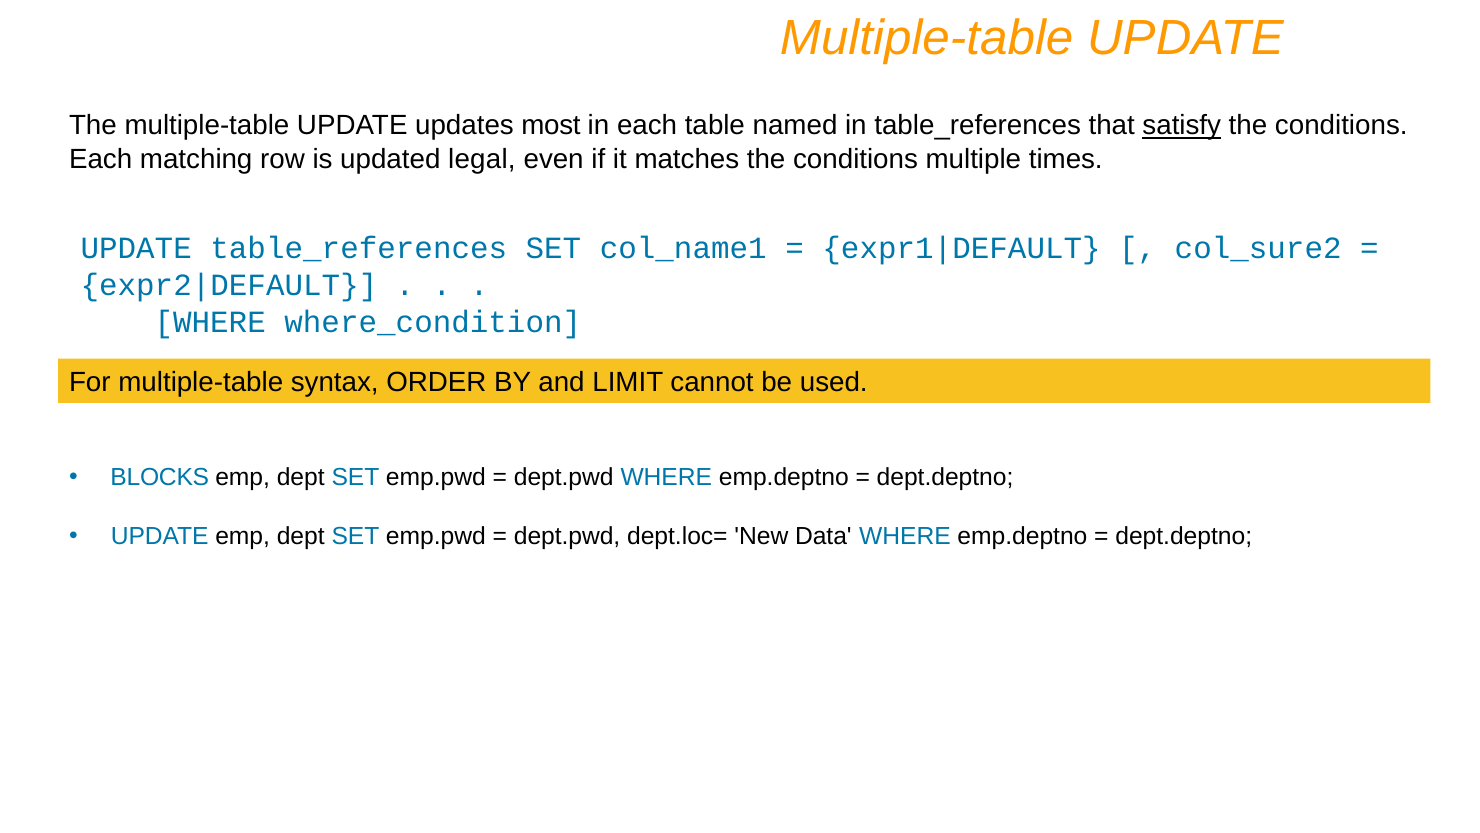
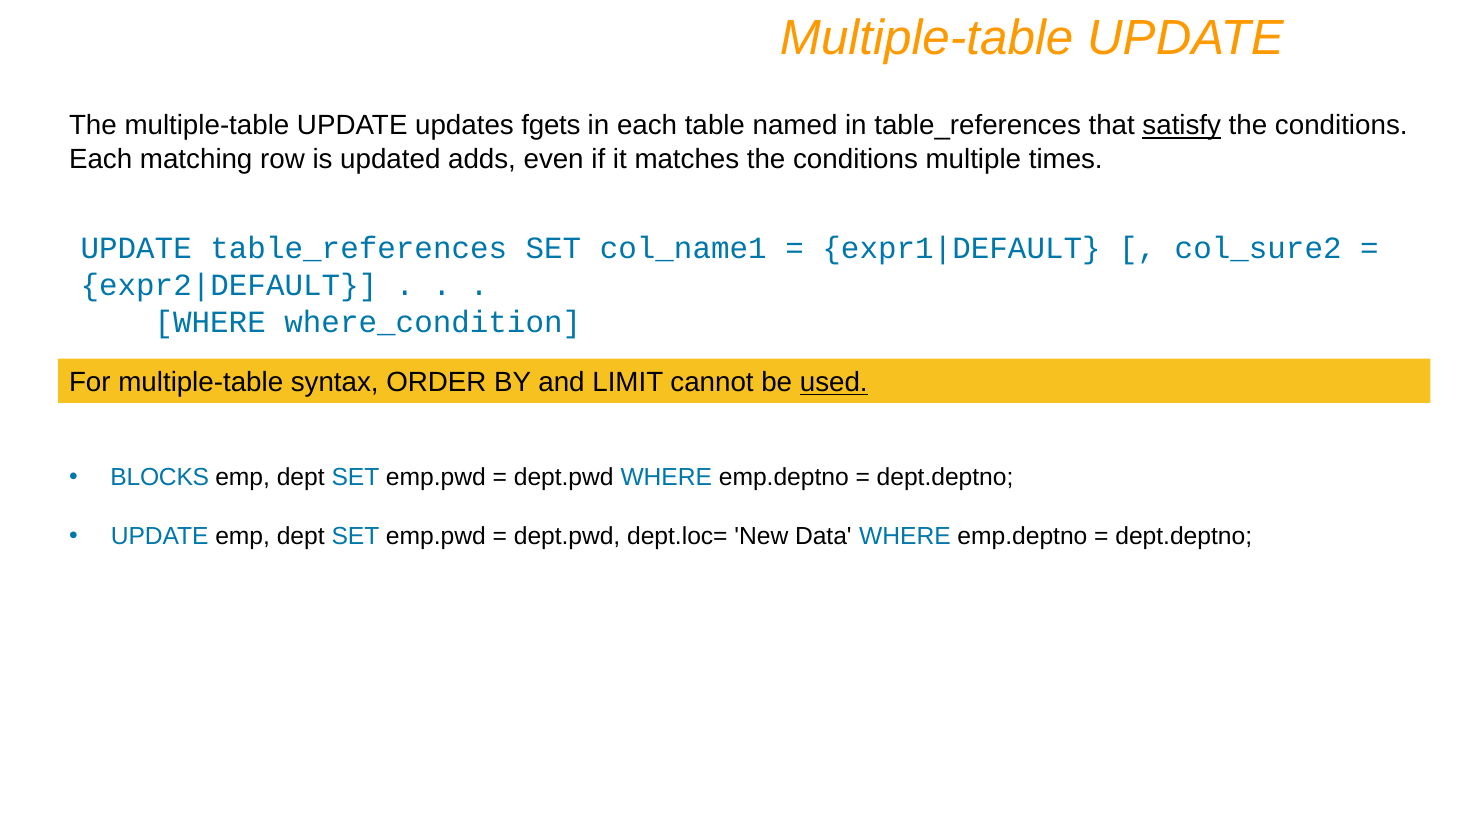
most: most -> fgets (551, 126)
legal: legal -> adds (482, 159)
used underline: none -> present (834, 382)
